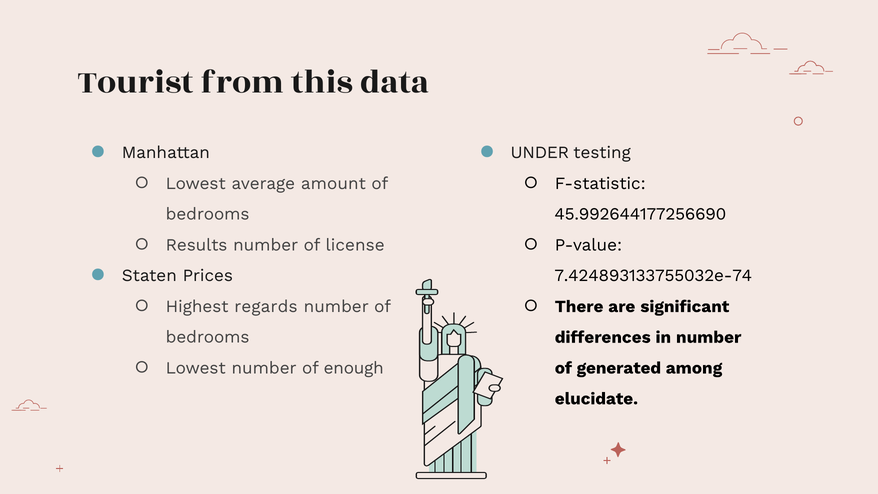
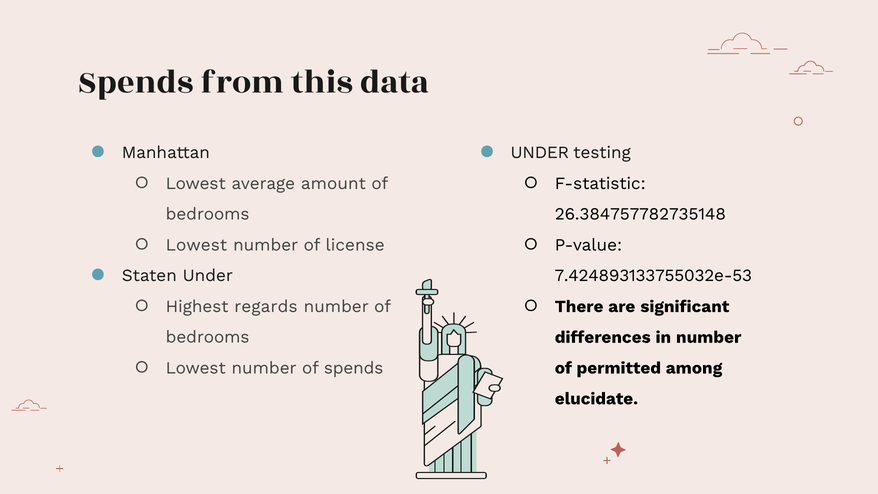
Tourist: Tourist -> Spends (136, 81)
45.992644177256690: 45.992644177256690 -> 26.384757782735148 (640, 214)
Results: Results -> Lowest (196, 245)
Staten Prices: Prices -> Under (208, 276)
7.424893133755032e-74: 7.424893133755032e-74 -> 7.424893133755032e-53 (653, 276)
of enough: enough -> spends (354, 368)
generated: generated -> permitted (619, 368)
